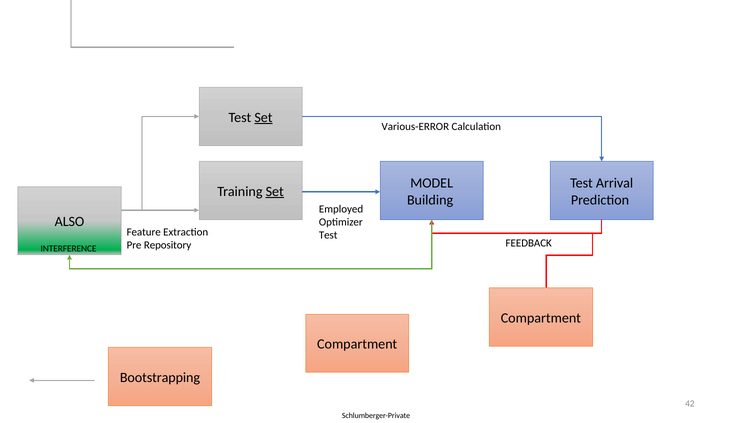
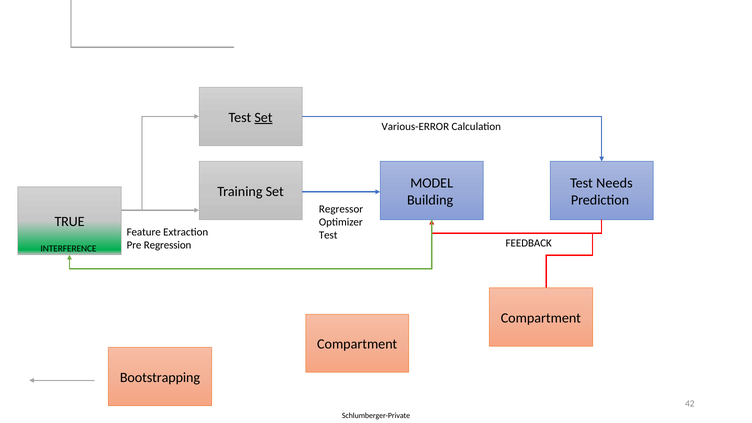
Arrival: Arrival -> Needs (614, 183)
Set underline: present -> none (275, 192)
Employed: Employed -> Regressor (341, 209)
ALSO: ALSO -> TRUE (70, 222)
Repository: Repository -> Regression (168, 245)
